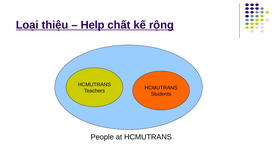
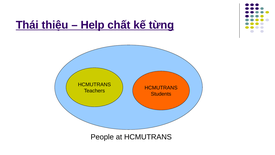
Loại: Loại -> Thái (27, 25)
rộng: rộng -> từng (162, 25)
